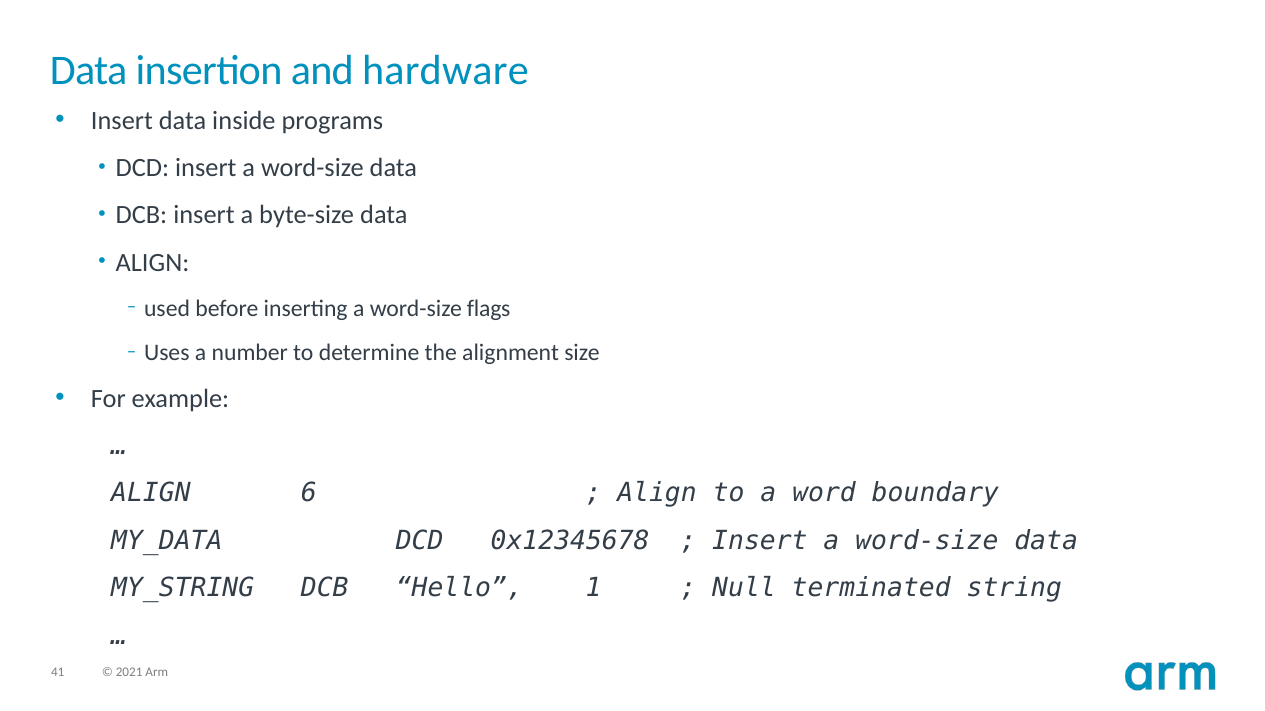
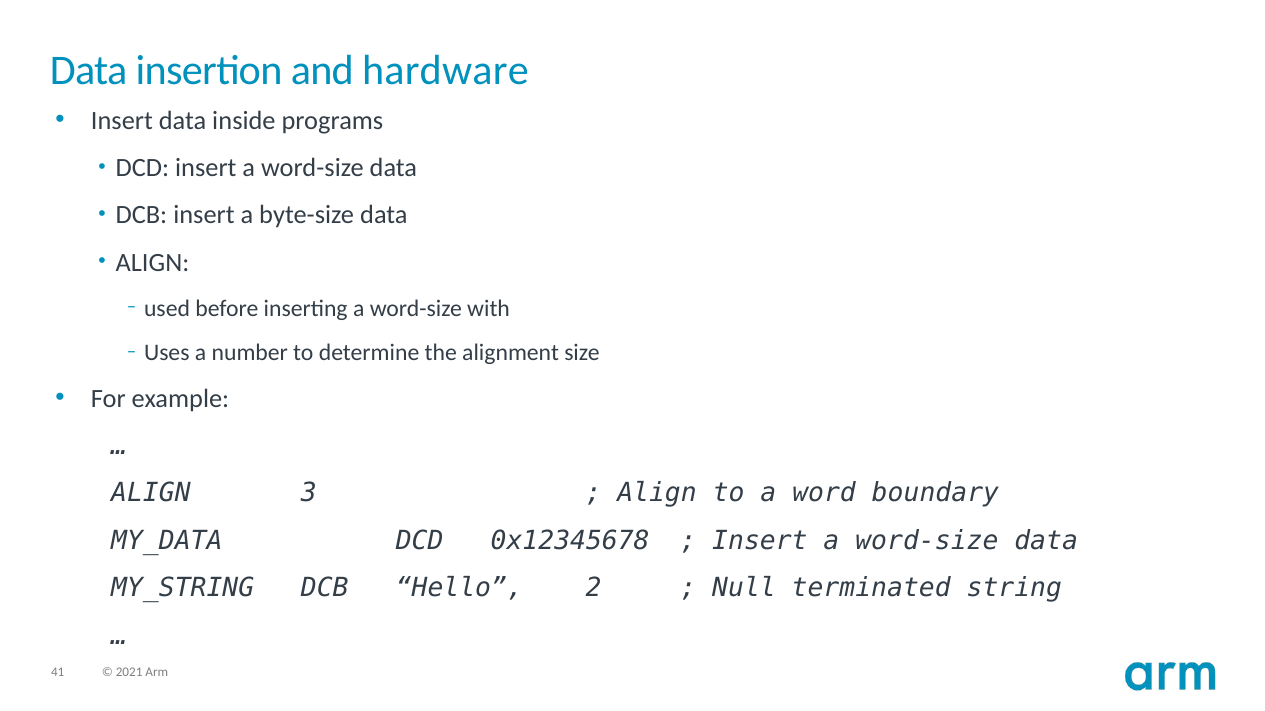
flags: flags -> with (489, 308)
6: 6 -> 3 (309, 494)
1: 1 -> 2 (594, 588)
